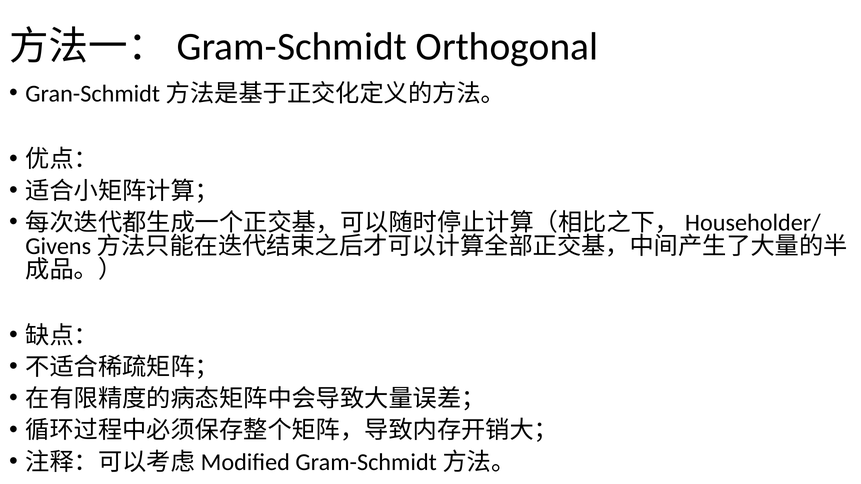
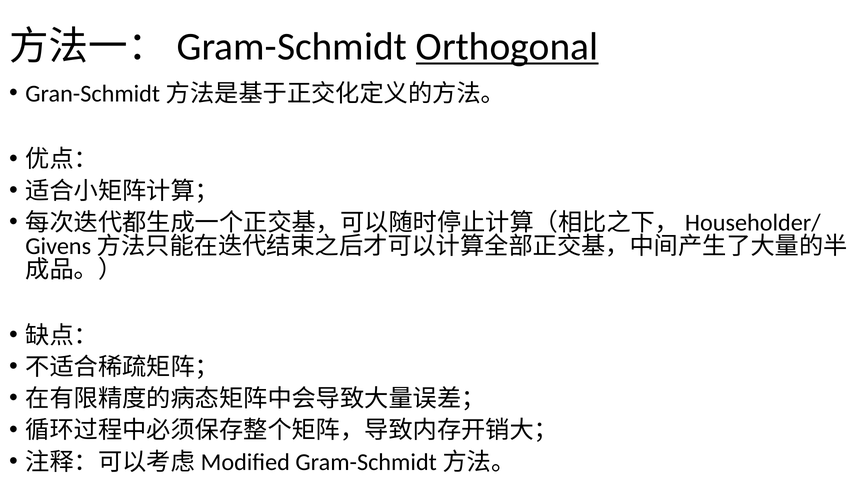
Orthogonal underline: none -> present (507, 47)
